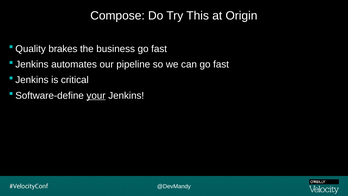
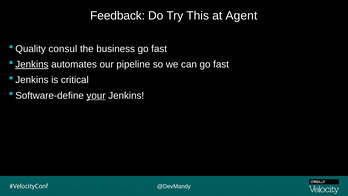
Compose: Compose -> Feedback (118, 16)
Origin: Origin -> Agent (241, 16)
brakes: brakes -> consul (63, 49)
Jenkins underline: none -> present (32, 64)
